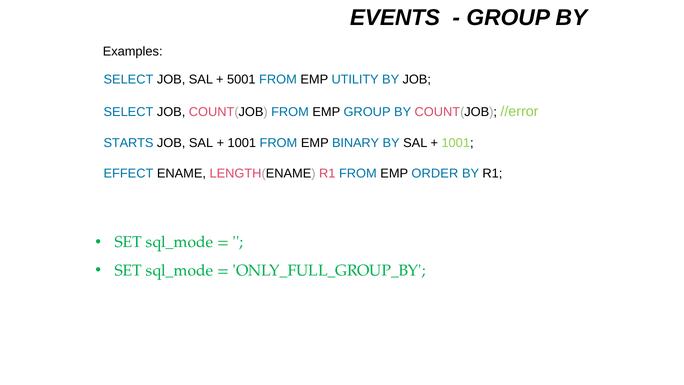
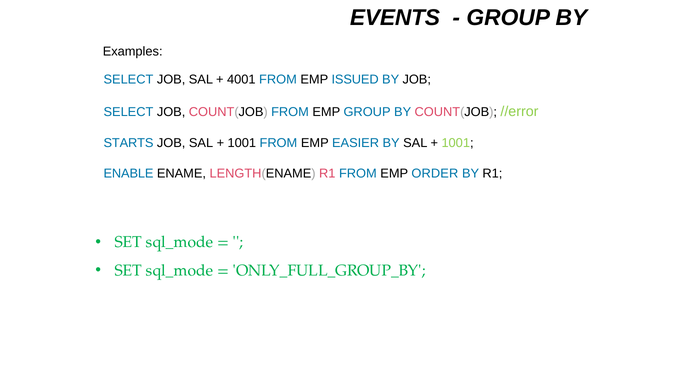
5001: 5001 -> 4001 (241, 80)
UTILITY: UTILITY -> ISSUED (355, 80)
BINARY: BINARY -> EASIER (356, 143)
EFFECT: EFFECT -> ENABLE (129, 174)
